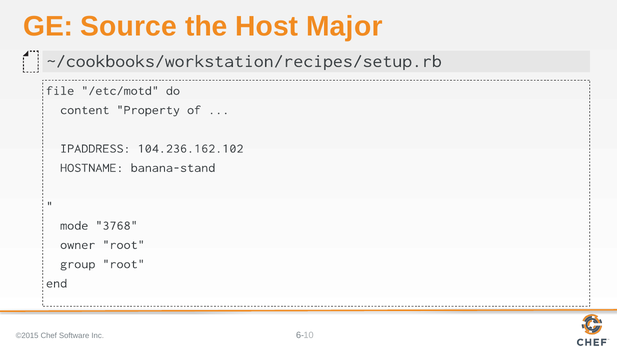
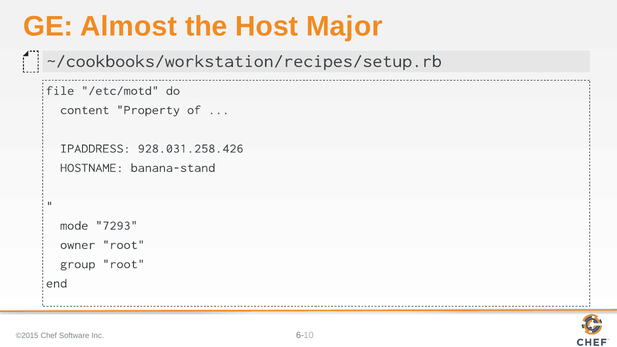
Source: Source -> Almost (129, 27)
104.236.162.102: 104.236.162.102 -> 928.031.258.426 (191, 148)
3768: 3768 -> 7293 (117, 225)
